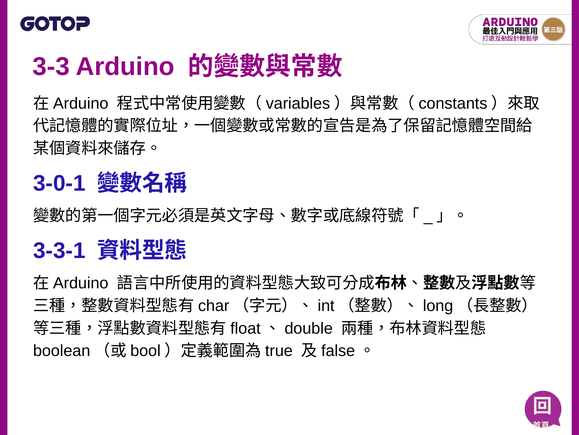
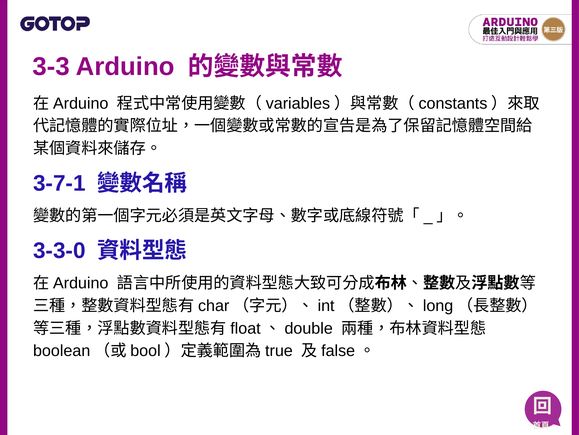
3-0-1: 3-0-1 -> 3-7-1 (59, 183)
3-3-1: 3-3-1 -> 3-3-0 (59, 250)
